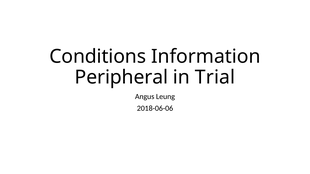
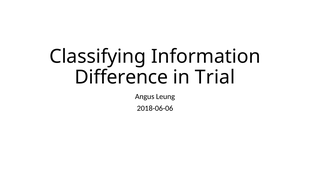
Conditions: Conditions -> Classifying (98, 57)
Peripheral: Peripheral -> Difference (121, 77)
